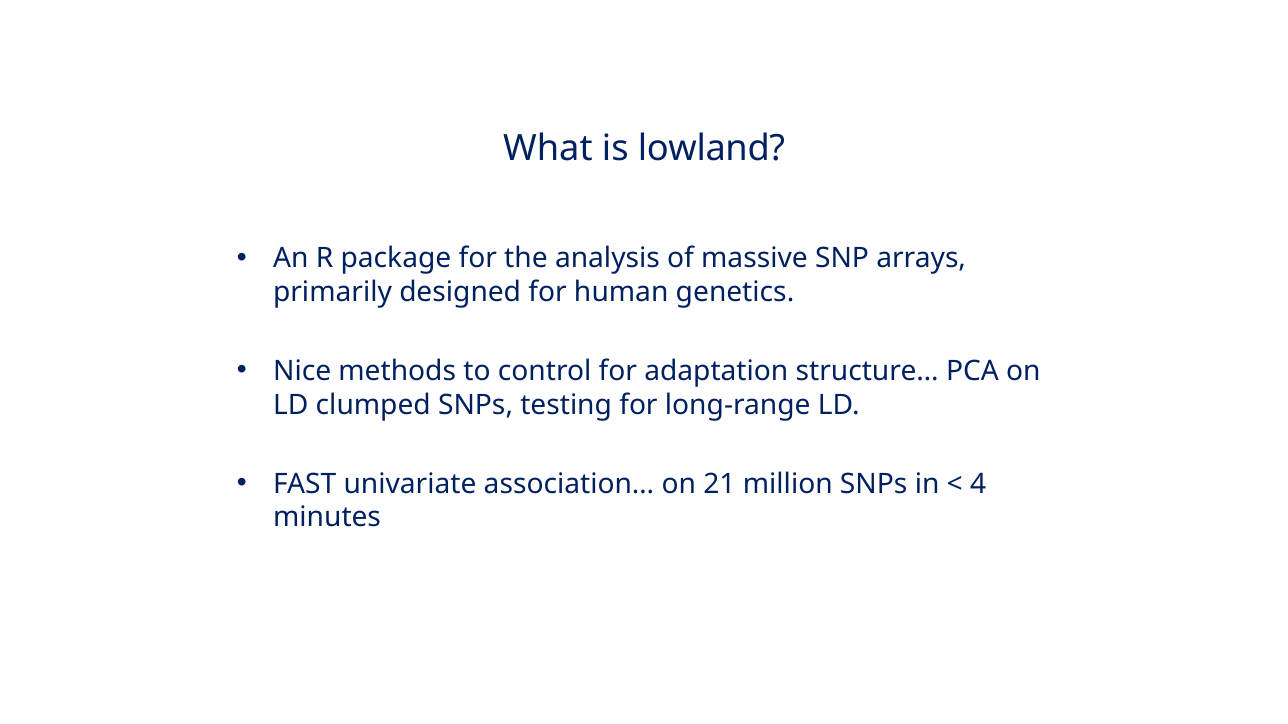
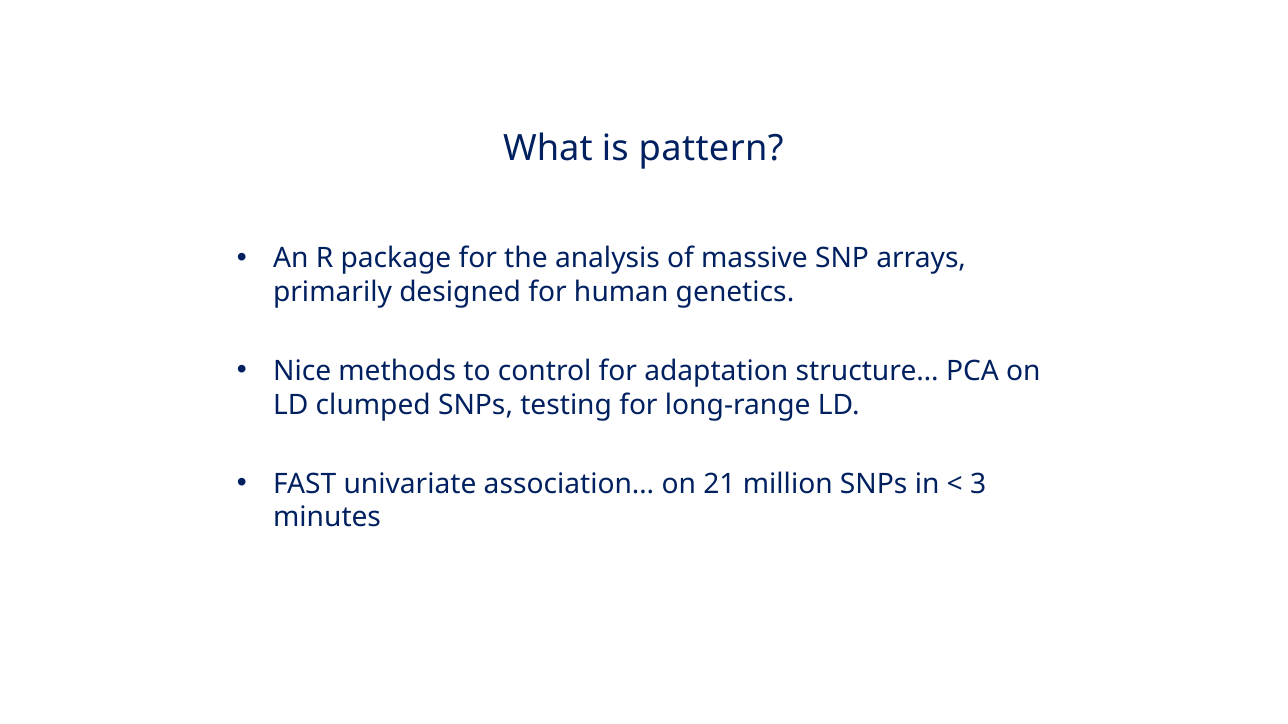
lowland: lowland -> pattern (711, 148)
4: 4 -> 3 (978, 484)
